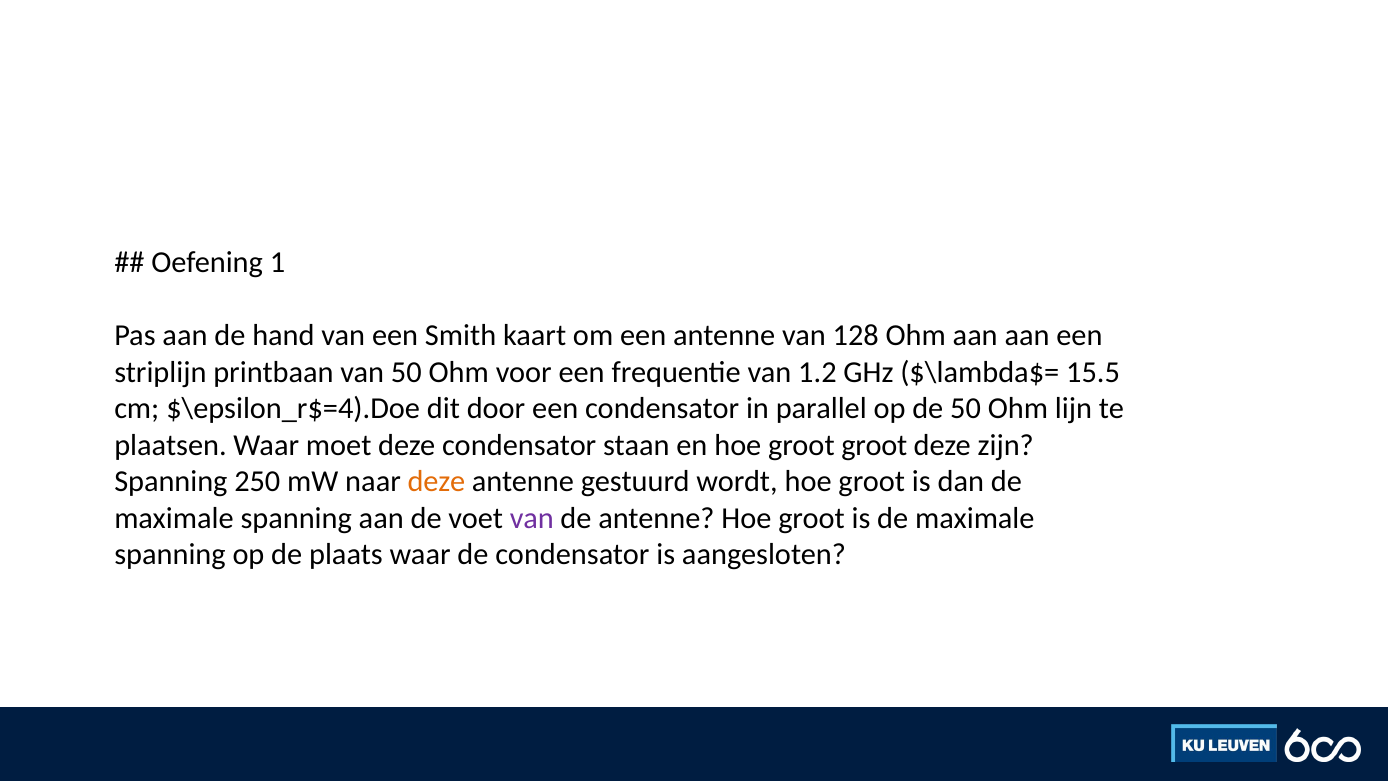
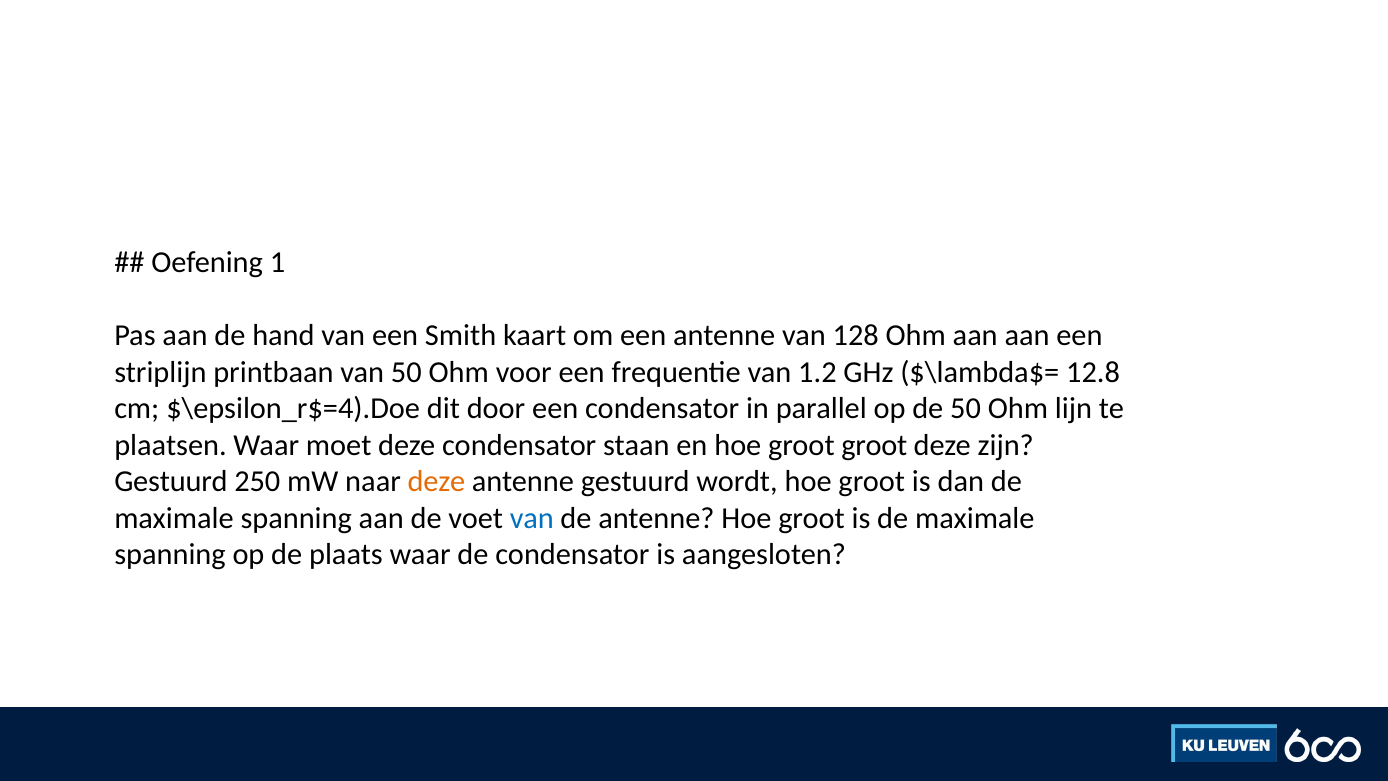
15.5: 15.5 -> 12.8 (1093, 372)
Spanning: Spanning -> Gestuurd (171, 481)
van colour: purple -> blue (532, 518)
